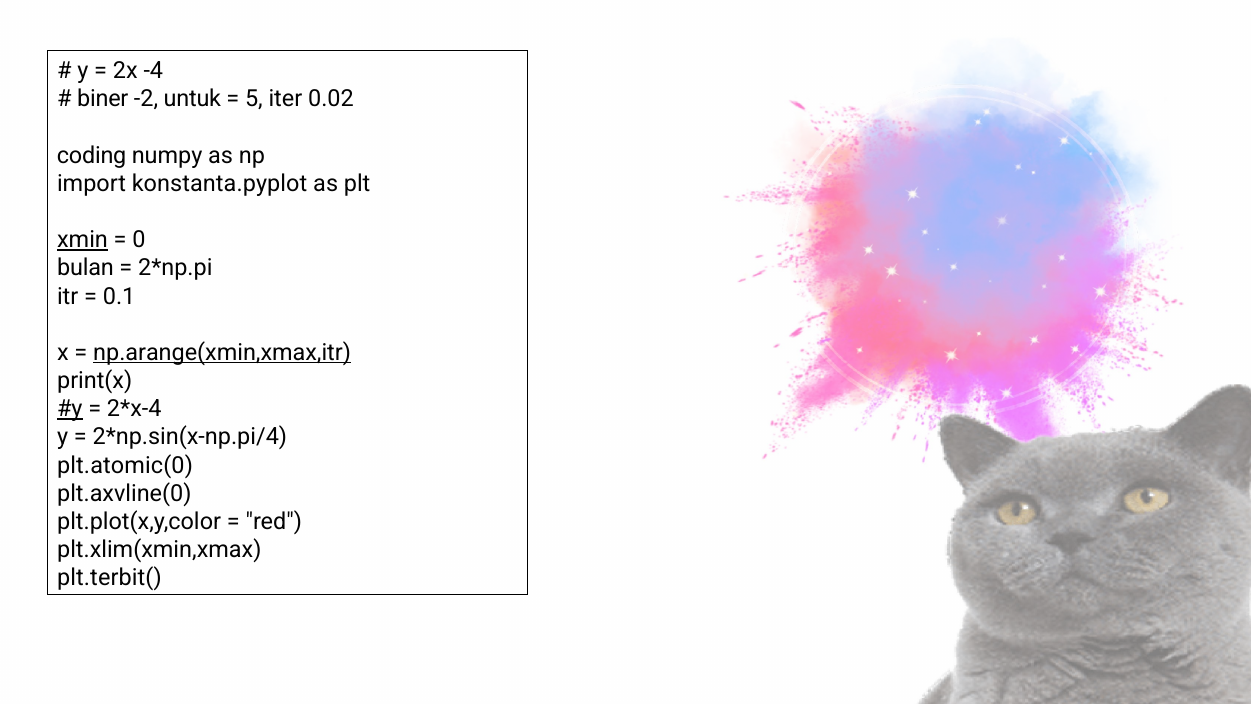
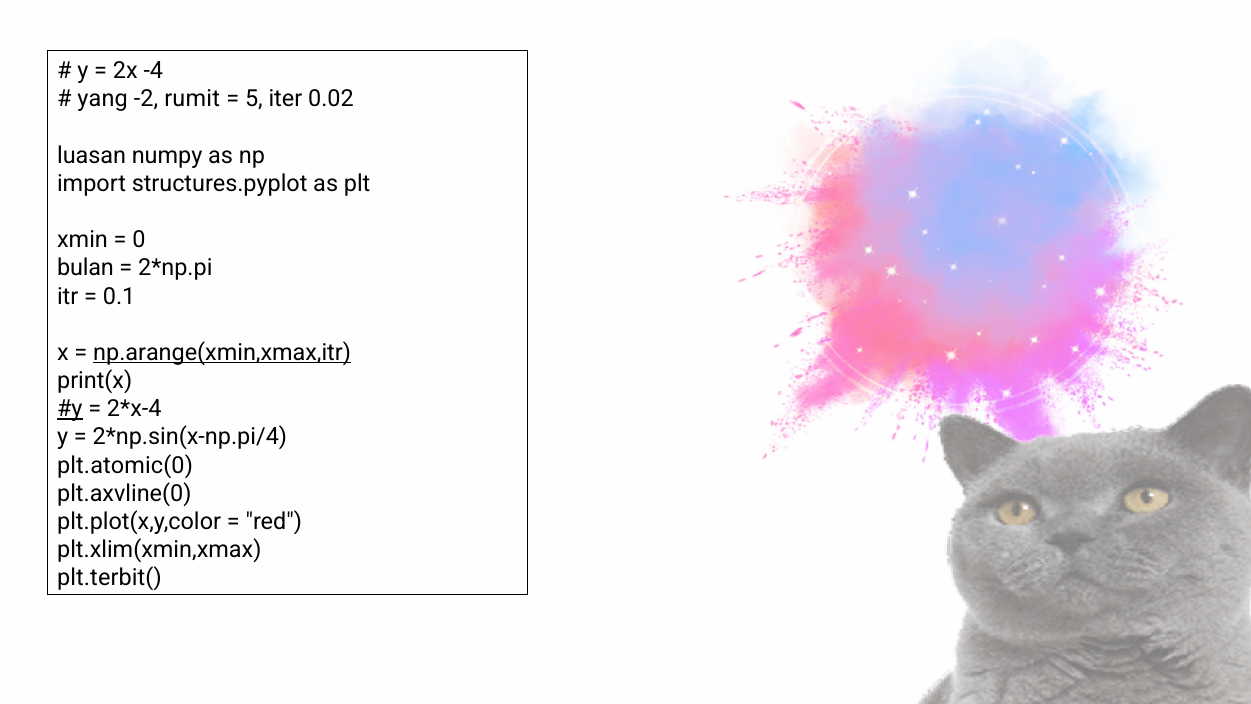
biner: biner -> yang (103, 99)
untuk: untuk -> rumit (192, 99)
coding: coding -> luasan (92, 155)
konstanta.pyplot: konstanta.pyplot -> structures.pyplot (220, 184)
xmin underline: present -> none (82, 240)
